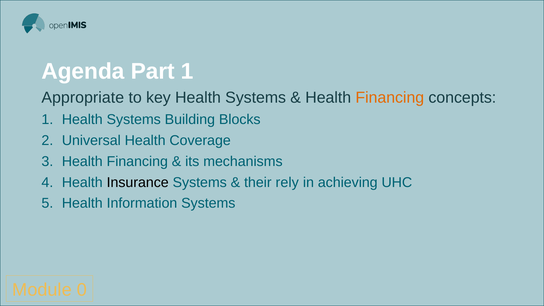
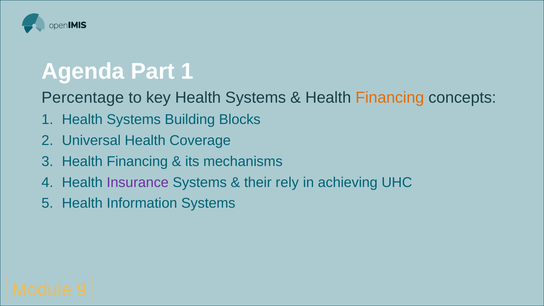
Appropriate: Appropriate -> Percentage (83, 98)
Insurance colour: black -> purple (138, 182)
0: 0 -> 9 (82, 290)
